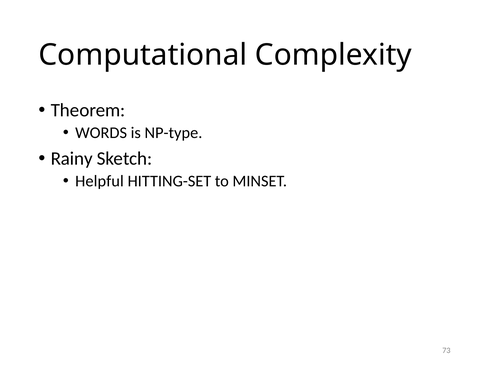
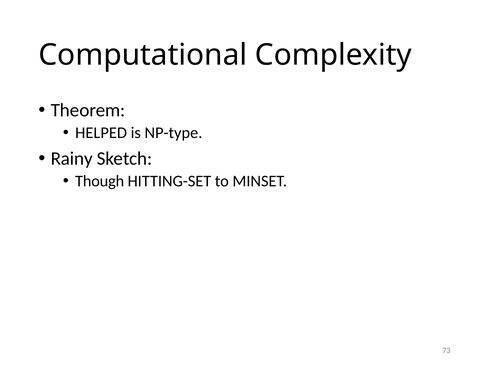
WORDS: WORDS -> HELPED (101, 133)
Helpful: Helpful -> Though (100, 181)
